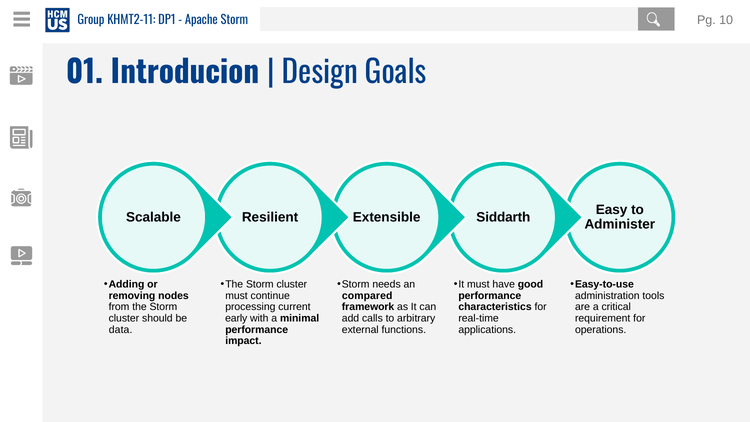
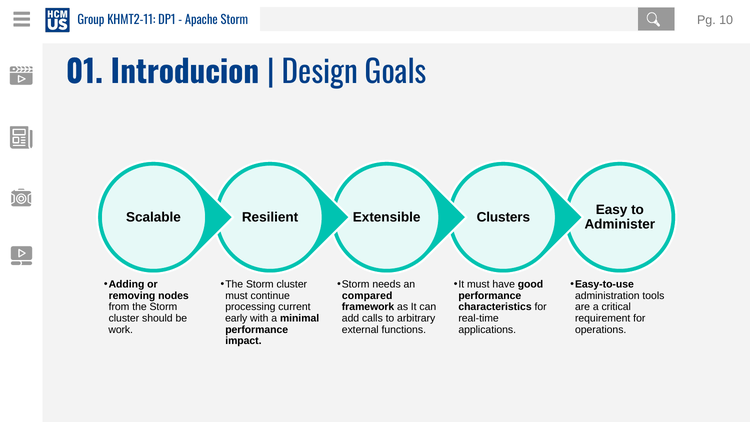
Siddarth: Siddarth -> Clusters (503, 217)
data: data -> work (121, 329)
